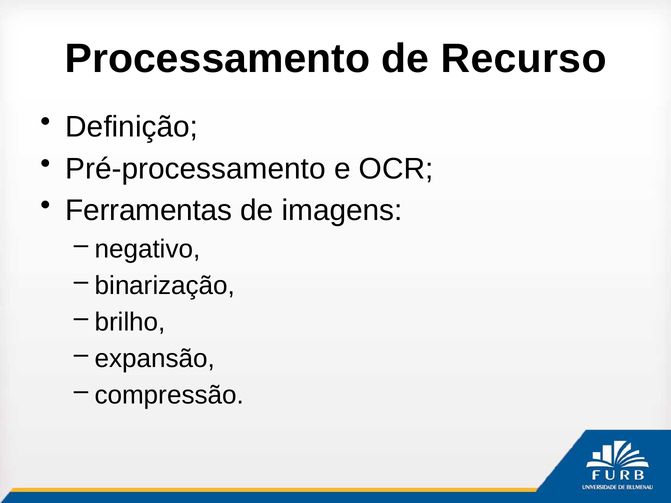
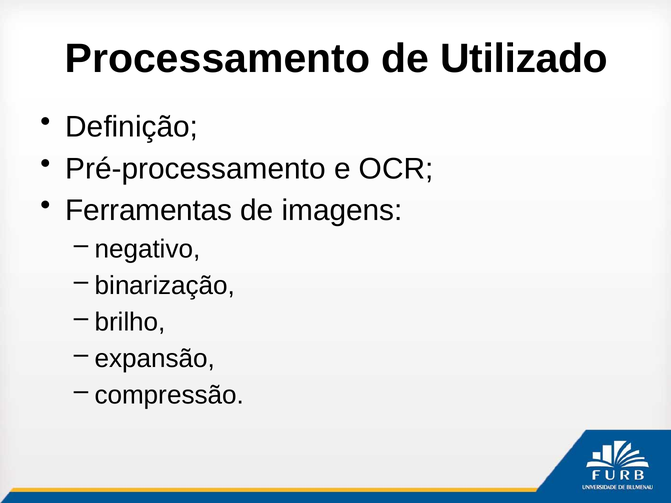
Recurso: Recurso -> Utilizado (524, 59)
